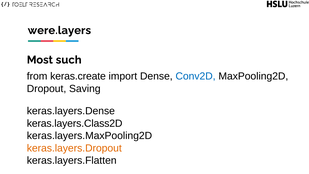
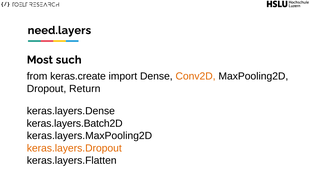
were.layers: were.layers -> need.layers (59, 30)
Conv2D colour: blue -> orange (196, 76)
Saving: Saving -> Return (85, 89)
keras.layers.Class2D: keras.layers.Class2D -> keras.layers.Batch2D (75, 123)
